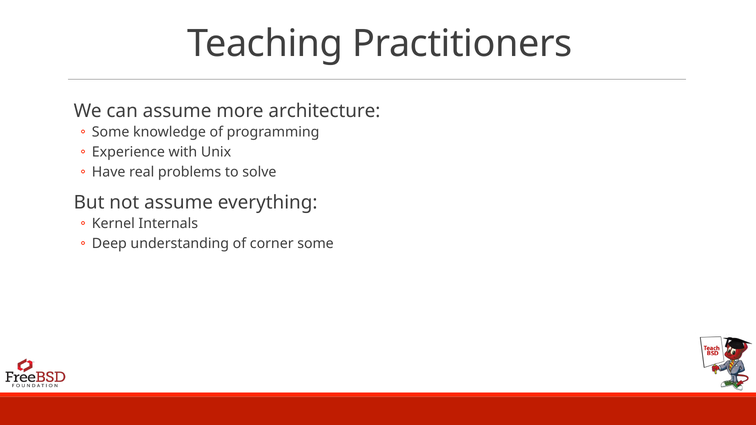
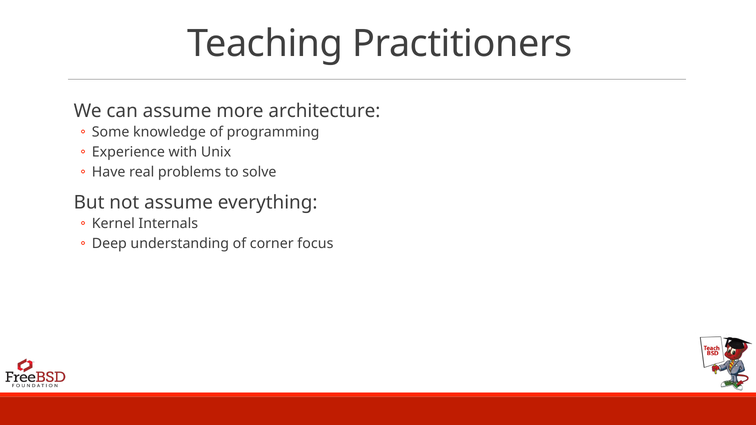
corner some: some -> focus (315, 244)
